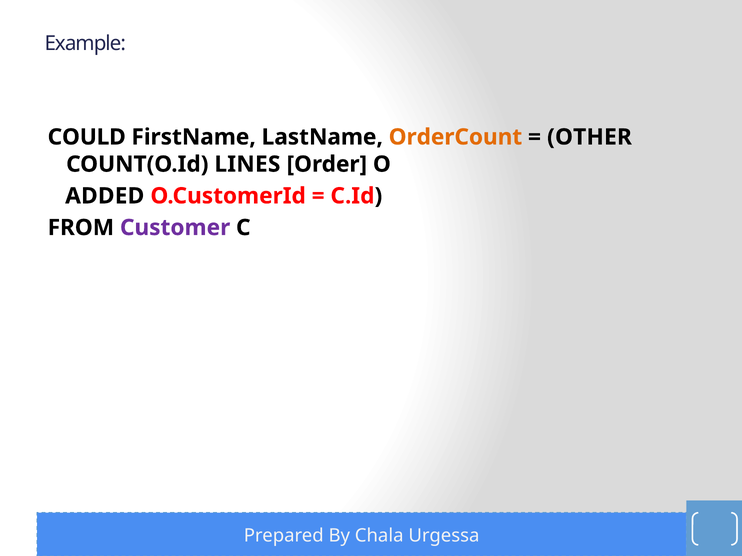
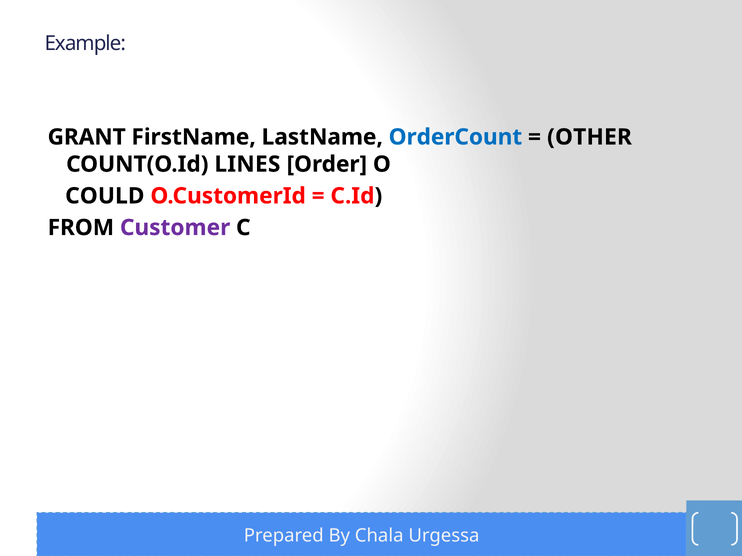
COULD: COULD -> GRANT (87, 137)
OrderCount colour: orange -> blue (455, 137)
ADDED: ADDED -> COULD (105, 196)
